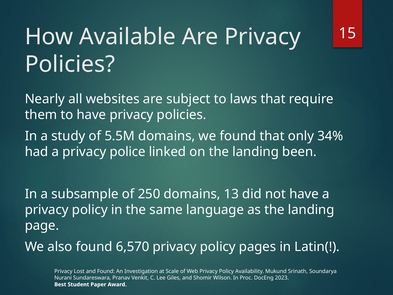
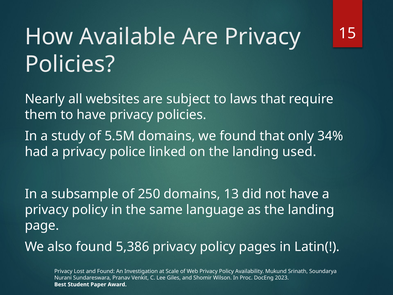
been: been -> used (299, 152)
6,570: 6,570 -> 5,386 (133, 247)
